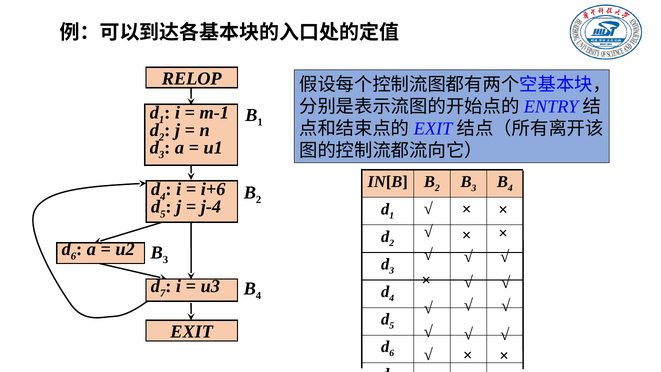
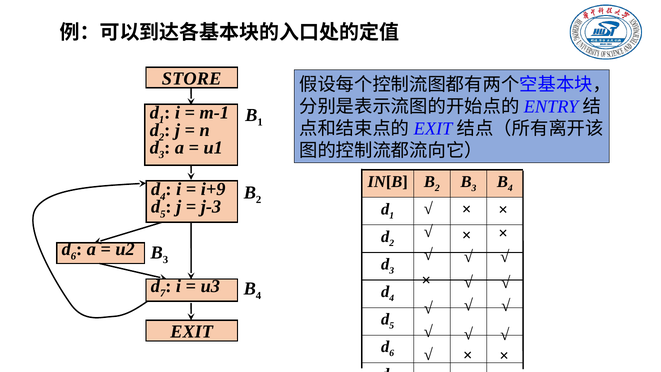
RELOP: RELOP -> STORE (192, 79)
i+6: i+6 -> i+9 (213, 189)
j-4: j-4 -> j-3 (211, 207)
